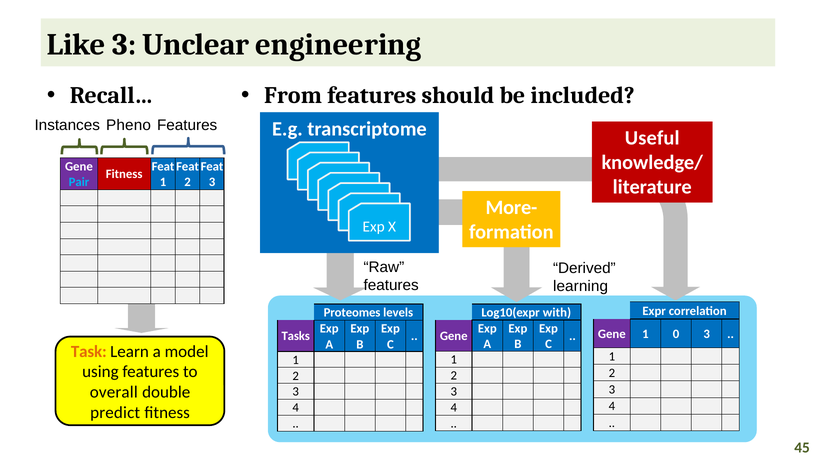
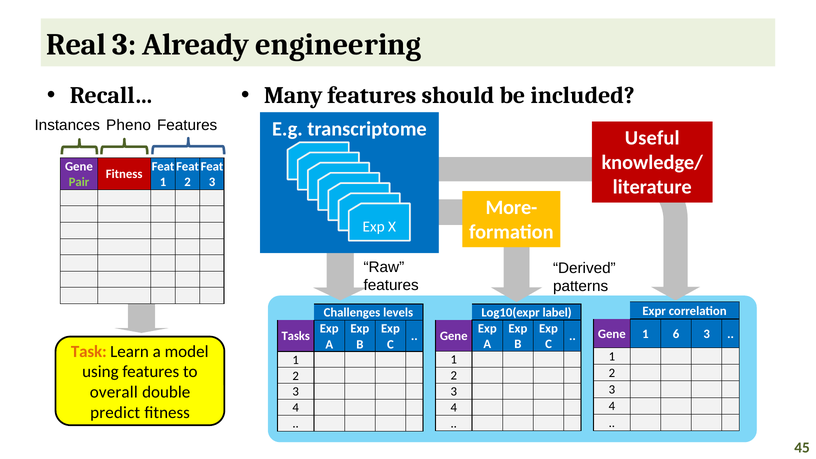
Like: Like -> Real (76, 44)
Unclear: Unclear -> Already (196, 44)
From: From -> Many (293, 96)
Pair colour: light blue -> light green (79, 182)
learning: learning -> patterns (581, 286)
with: with -> label (557, 313)
Proteomes: Proteomes -> Challenges (352, 313)
0: 0 -> 6 (676, 334)
